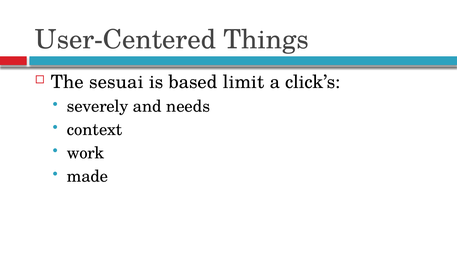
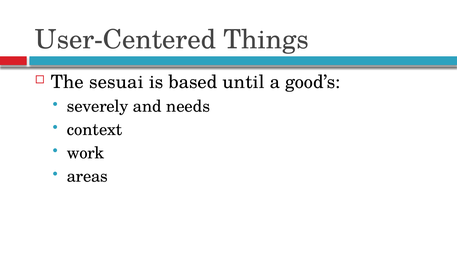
limit: limit -> until (244, 82)
click’s: click’s -> good’s (313, 82)
made: made -> areas (87, 176)
